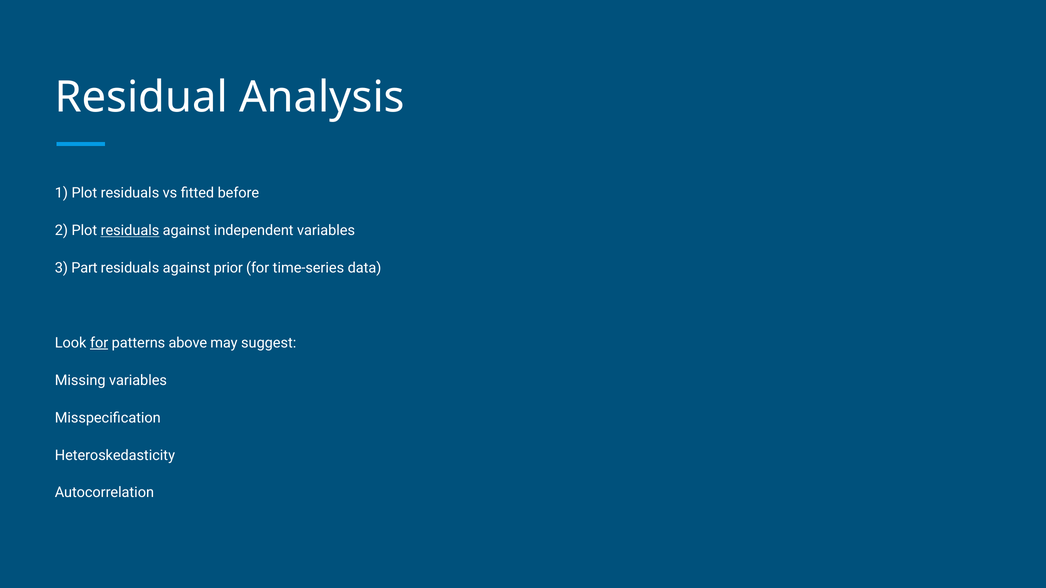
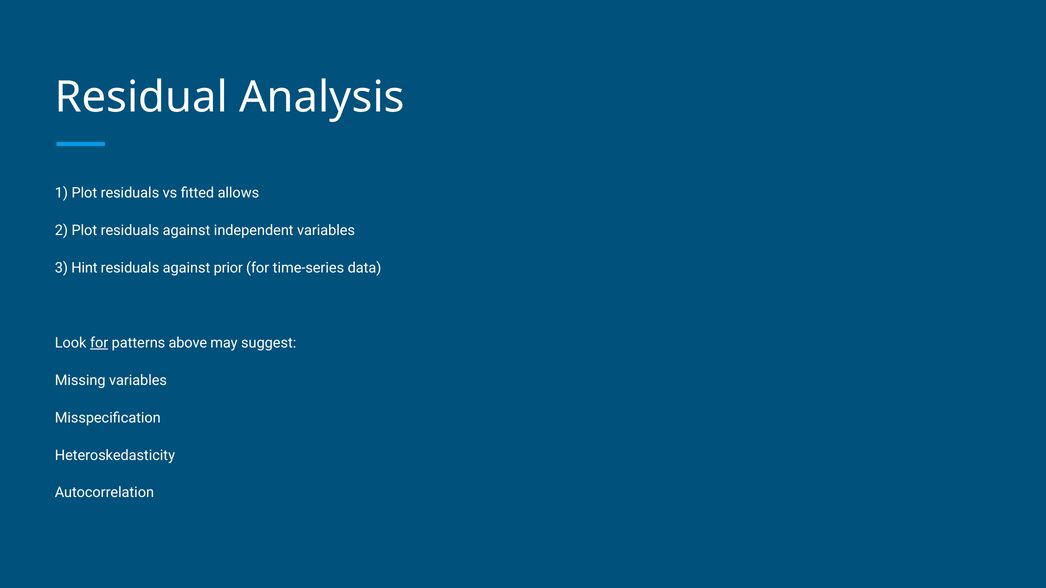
before: before -> allows (238, 193)
residuals underline: present -> none (130, 231)
Part: Part -> Hint (84, 268)
